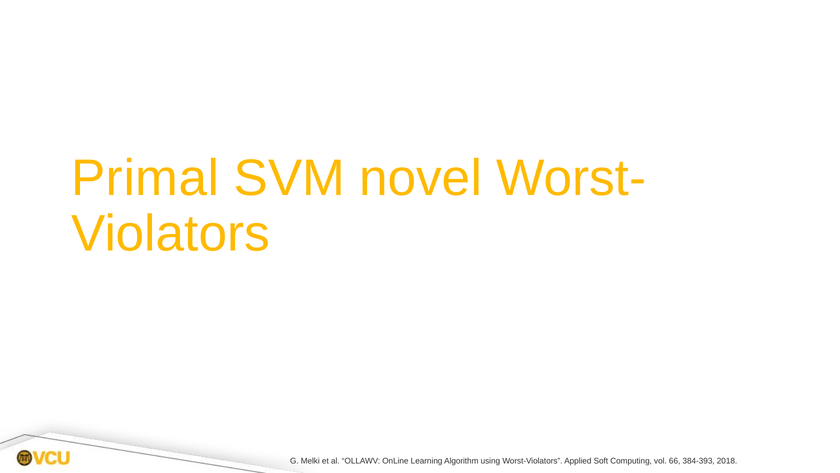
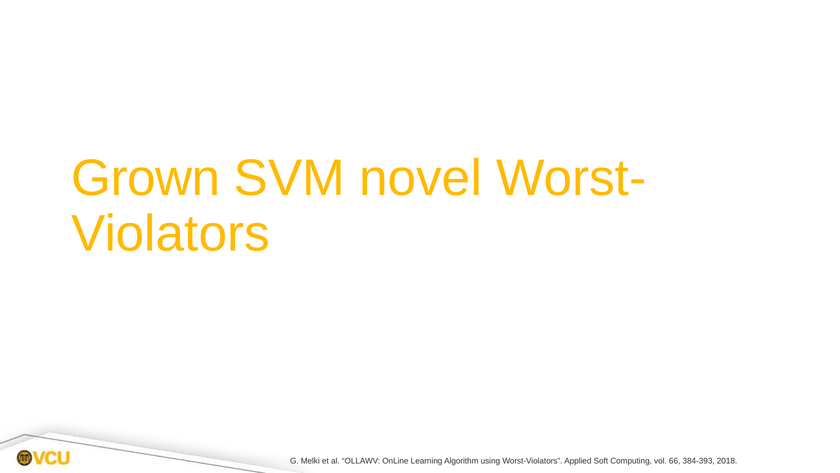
Primal: Primal -> Grown (146, 178)
